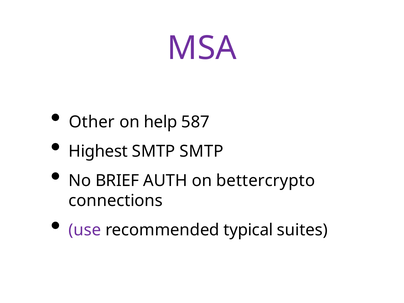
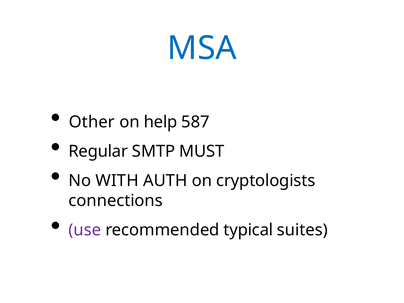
MSA colour: purple -> blue (202, 48)
Highest: Highest -> Regular (98, 151)
SMTP SMTP: SMTP -> MUST (202, 151)
BRIEF: BRIEF -> WITH (117, 181)
bettercrypto: bettercrypto -> cryptologists (266, 181)
